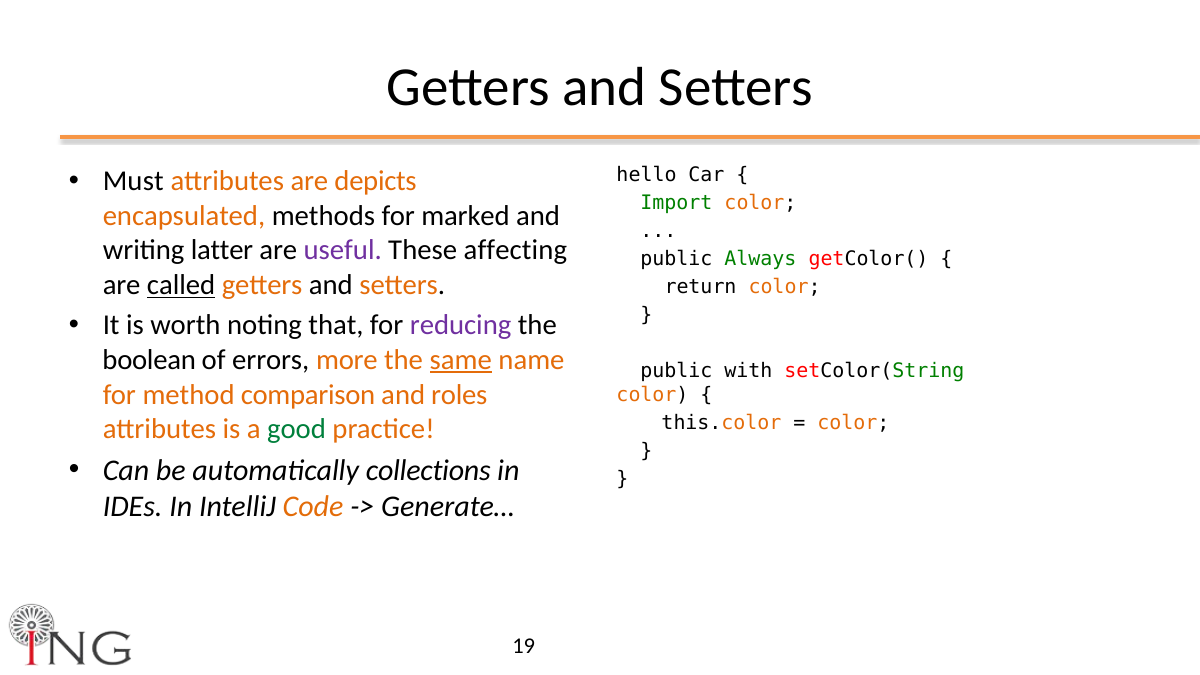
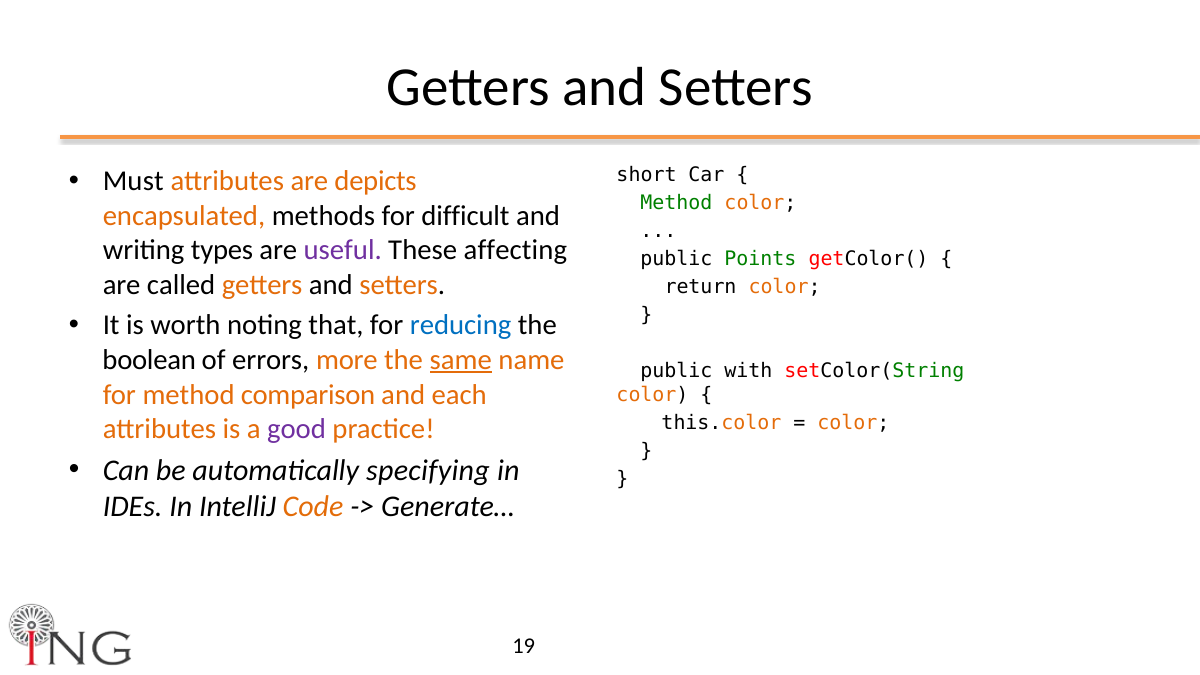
hello: hello -> short (647, 175)
Import: Import -> Method (676, 203)
marked: marked -> difficult (465, 216)
latter: latter -> types (222, 250)
Always: Always -> Points (761, 259)
called underline: present -> none (181, 285)
reducing colour: purple -> blue (461, 325)
roles: roles -> each (459, 395)
good colour: green -> purple (297, 429)
collections: collections -> specifying (428, 470)
